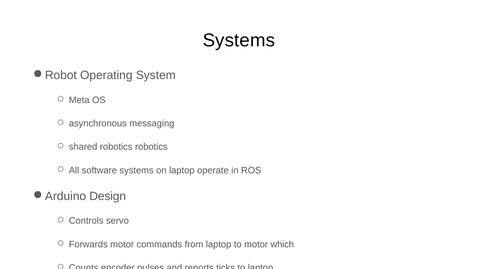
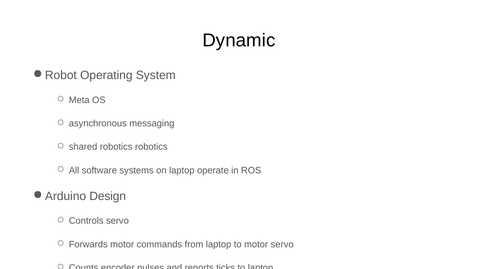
Systems: Systems -> Dynamic (239, 40)
motor which: which -> servo (282, 244)
